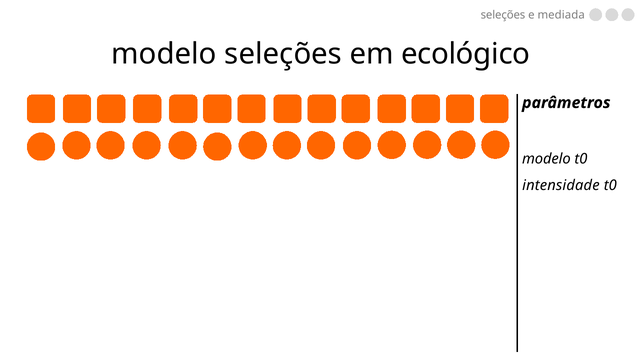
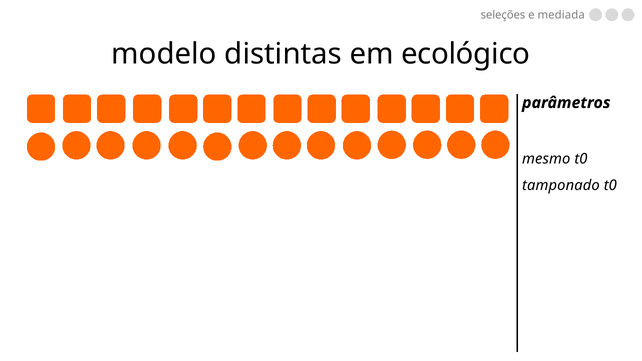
modelo seleções: seleções -> distintas (283, 54)
modelo: modelo -> mesmo (546, 159)
intensidade: intensidade -> tamponado (561, 185)
